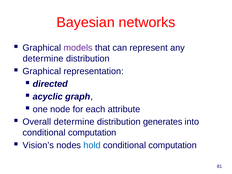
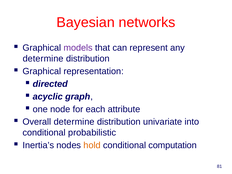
generates: generates -> univariate (163, 122)
computation: computation -> probabilistic (92, 133)
Vision’s: Vision’s -> Inertia’s (38, 145)
hold colour: blue -> orange (92, 145)
